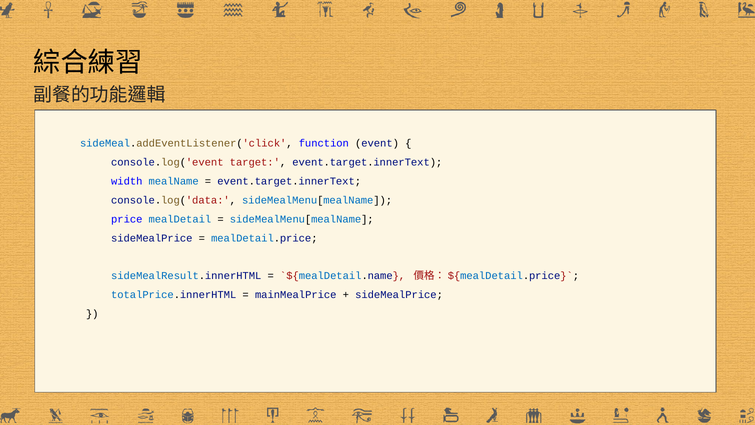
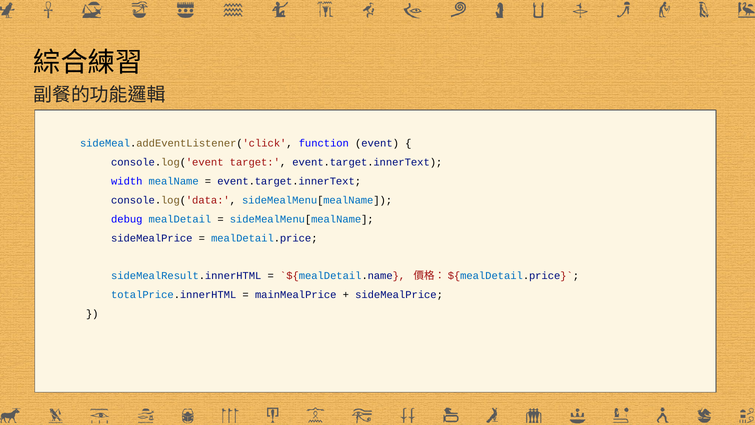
price: price -> debug (127, 219)
